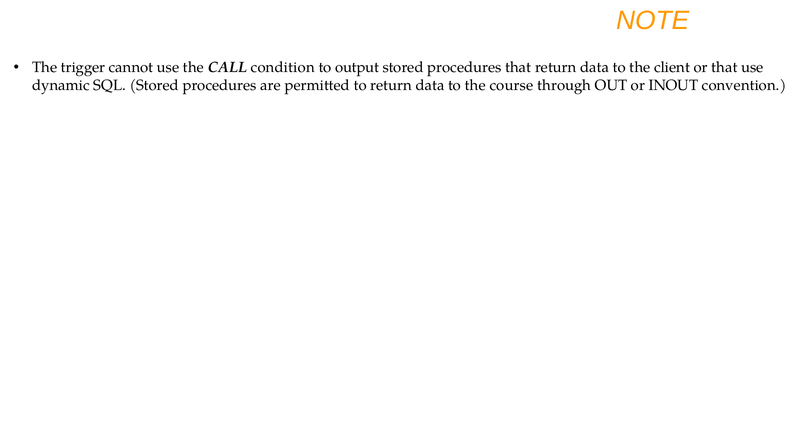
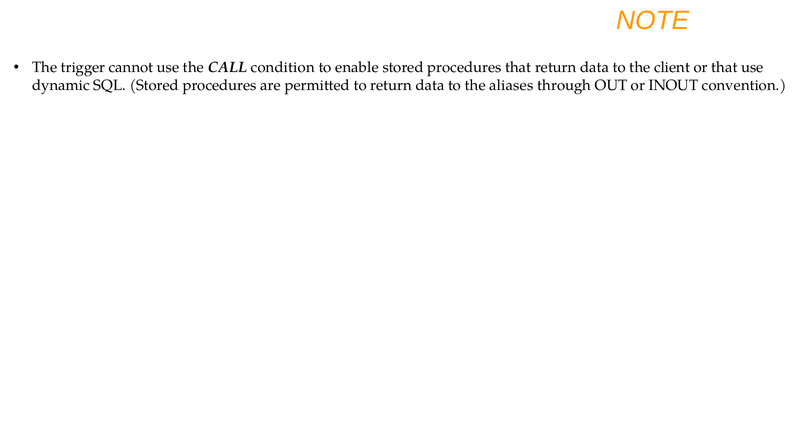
output: output -> enable (357, 68)
course: course -> aliases (511, 85)
